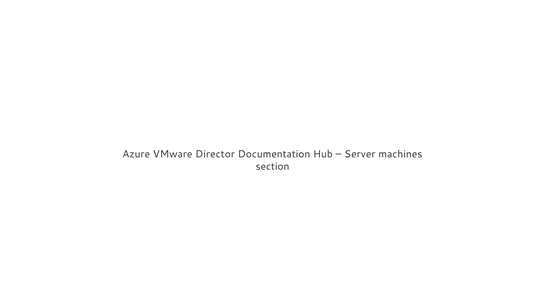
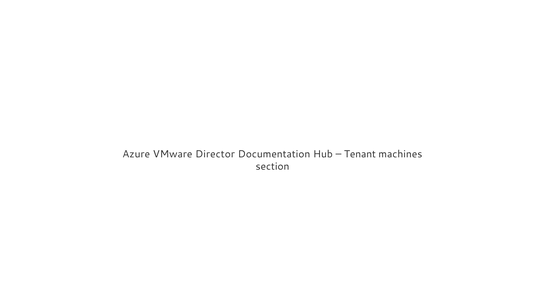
Server: Server -> Tenant (360, 154)
